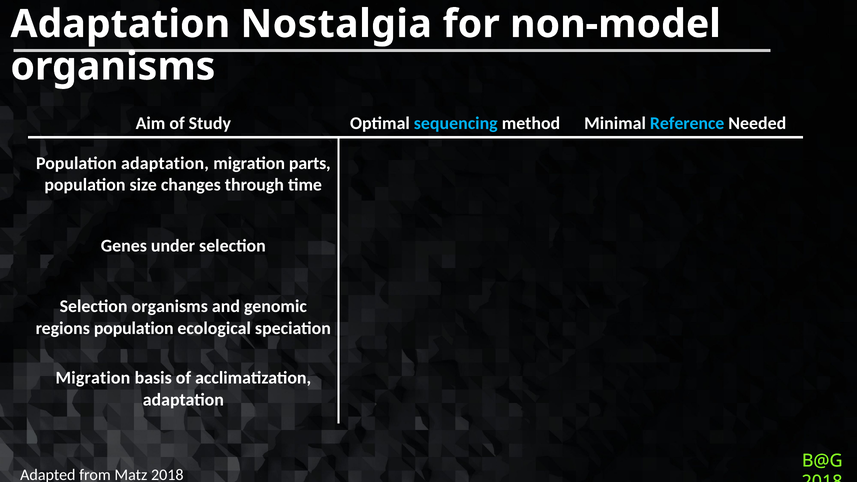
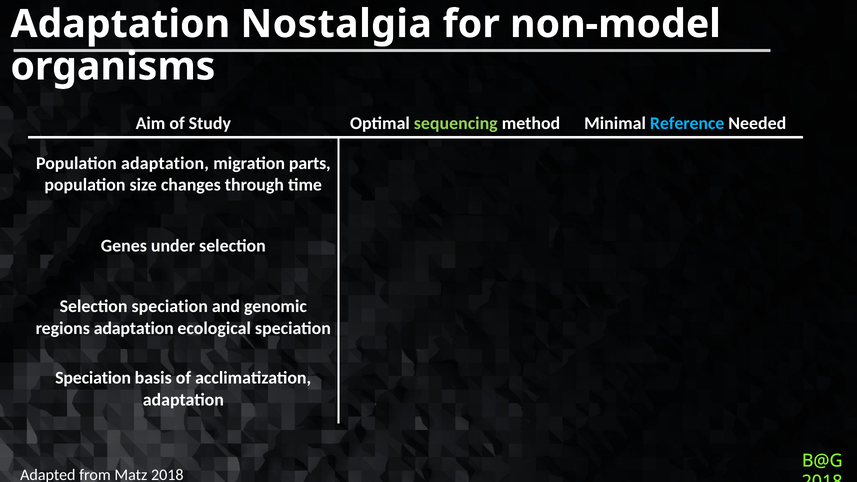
sequencing colour: light blue -> light green (456, 123)
Selection organisms: organisms -> speciation (170, 306)
regions population: population -> adaptation (134, 328)
Migration: Migration -> Speciation (93, 378)
